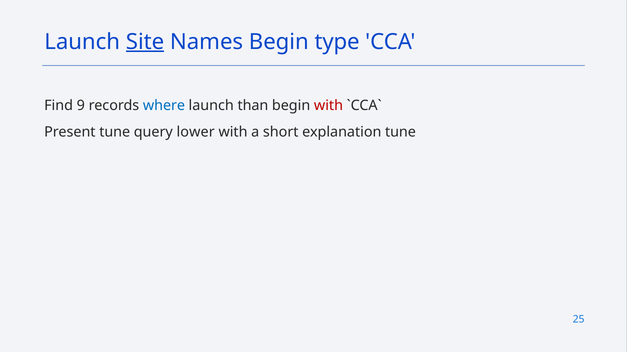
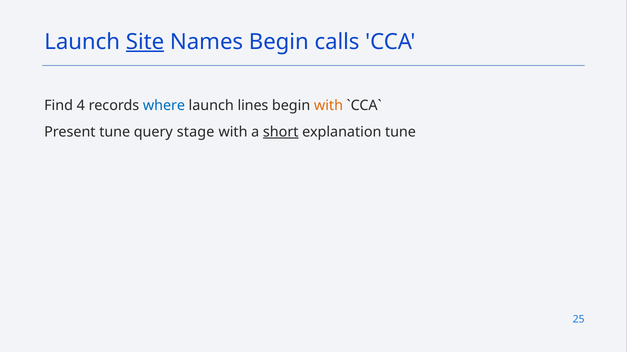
type: type -> calls (337, 42)
9: 9 -> 4 (81, 106)
than: than -> lines (253, 106)
with colour: red -> orange (329, 106)
lower: lower -> stage (196, 132)
short underline: none -> present (281, 132)
